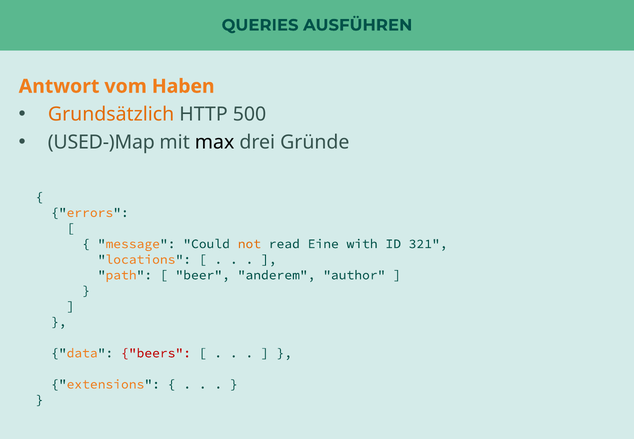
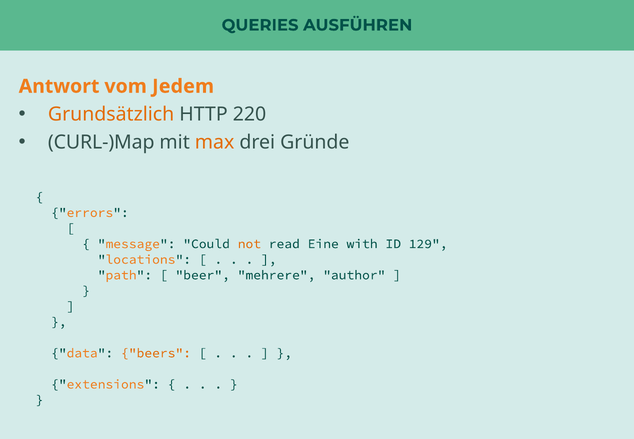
Haben: Haben -> Jedem (183, 86)
500: 500 -> 220 (249, 114)
USED-)Map: USED-)Map -> CURL-)Map (101, 142)
max colour: black -> orange (215, 142)
321: 321 -> 129 (428, 244)
anderem: anderem -> mehrere (277, 275)
beers colour: red -> orange (156, 353)
